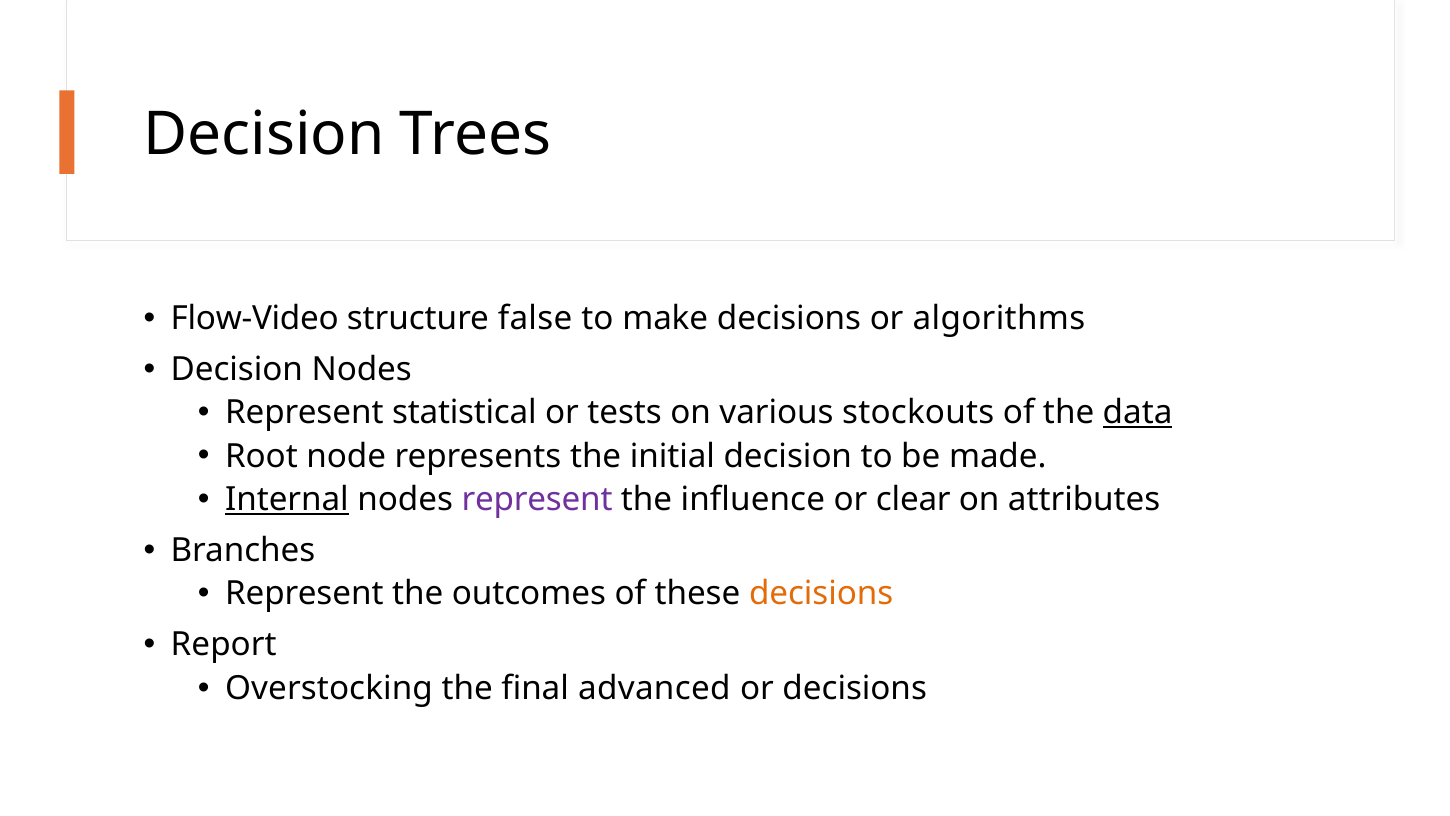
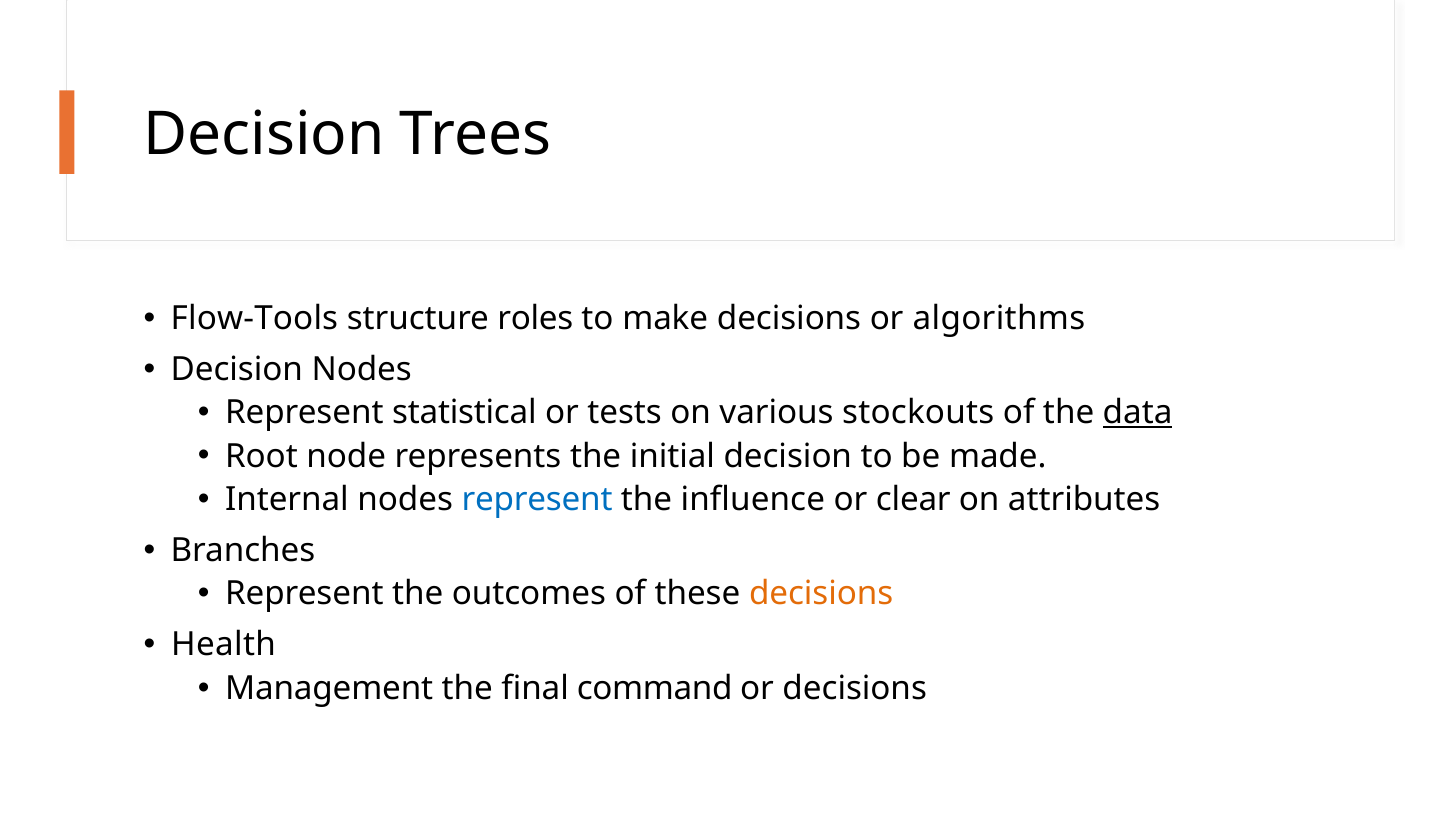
Flow-Video: Flow-Video -> Flow-Tools (254, 318)
false: false -> roles (535, 318)
Internal underline: present -> none (287, 499)
represent colour: purple -> blue (537, 499)
Report: Report -> Health (224, 645)
Overstocking: Overstocking -> Management (329, 688)
advanced: advanced -> command (655, 688)
